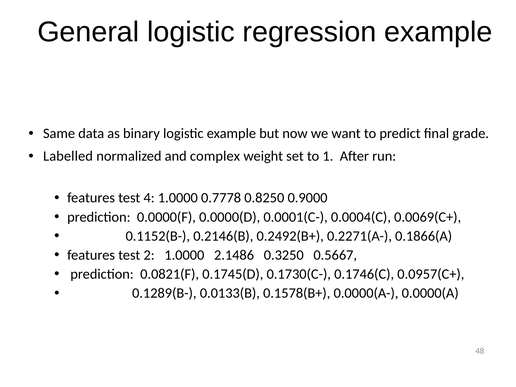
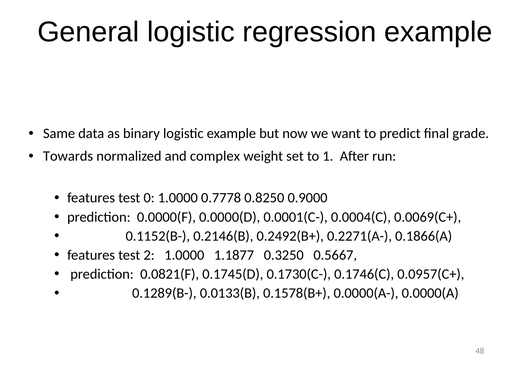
Labelled: Labelled -> Towards (68, 156)
4: 4 -> 0 (149, 198)
2.1486: 2.1486 -> 1.1877 (234, 255)
